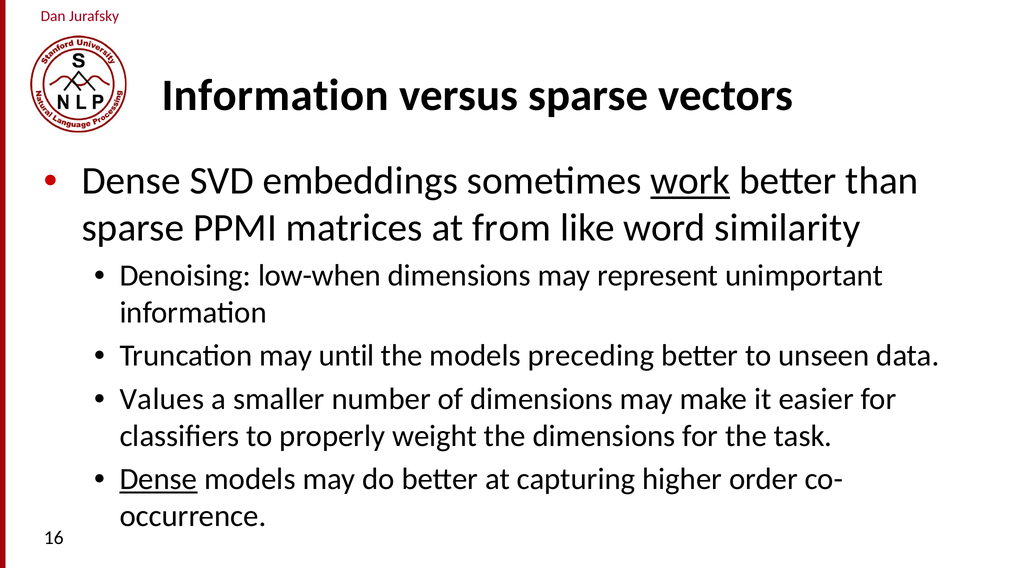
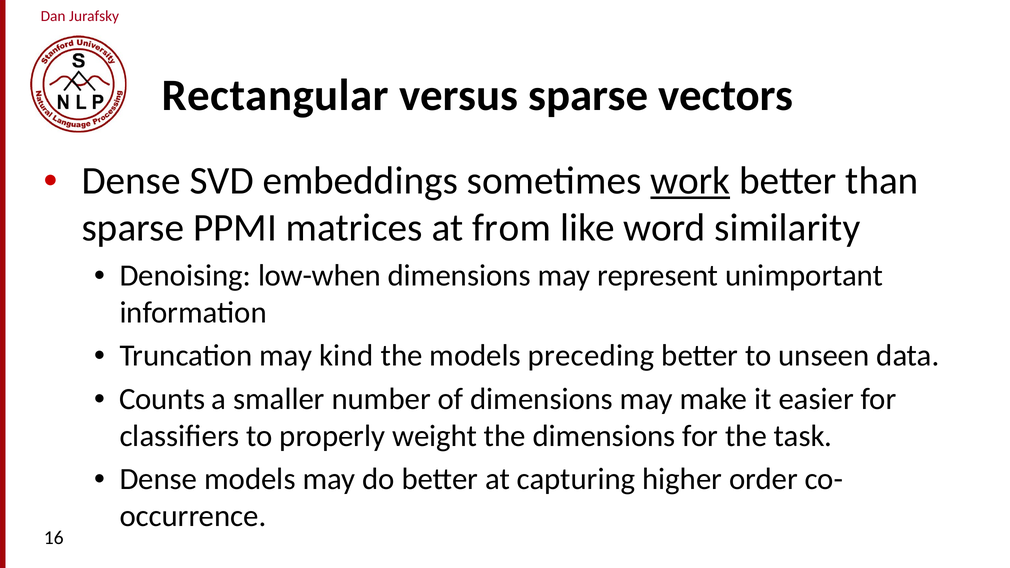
Information: Information -> Rectangular (275, 95)
until: until -> kind (346, 356)
Values: Values -> Counts (162, 399)
Dense underline: present -> none (158, 479)
